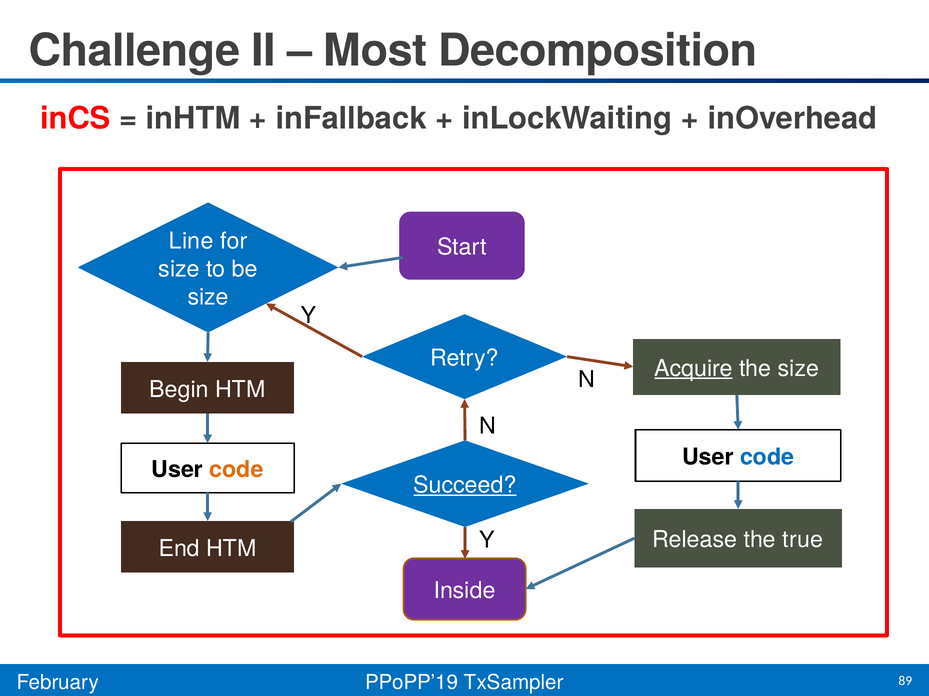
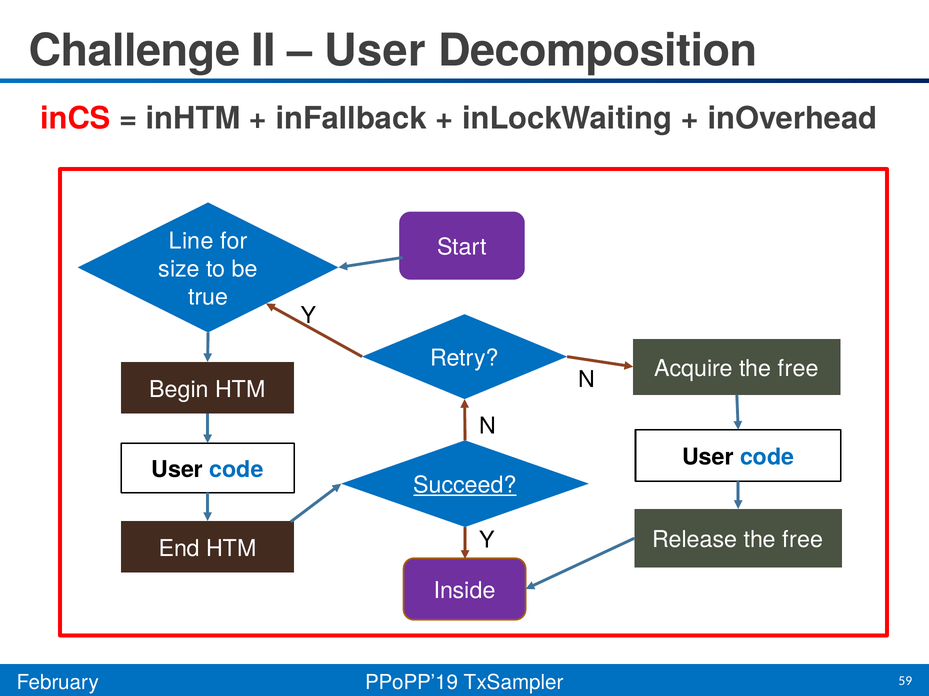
Most: Most -> User (375, 51)
size: size -> true (208, 297)
Acquire underline: present -> none (694, 369)
size: size -> free (798, 369)
code colour: orange -> blue (236, 470)
Release the true: true -> free (803, 540)
89: 89 -> 59 (905, 682)
